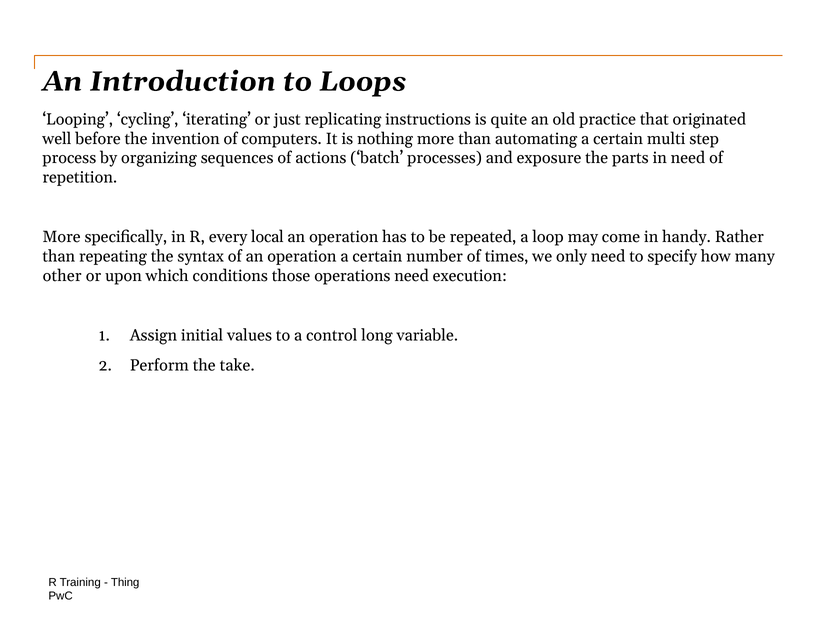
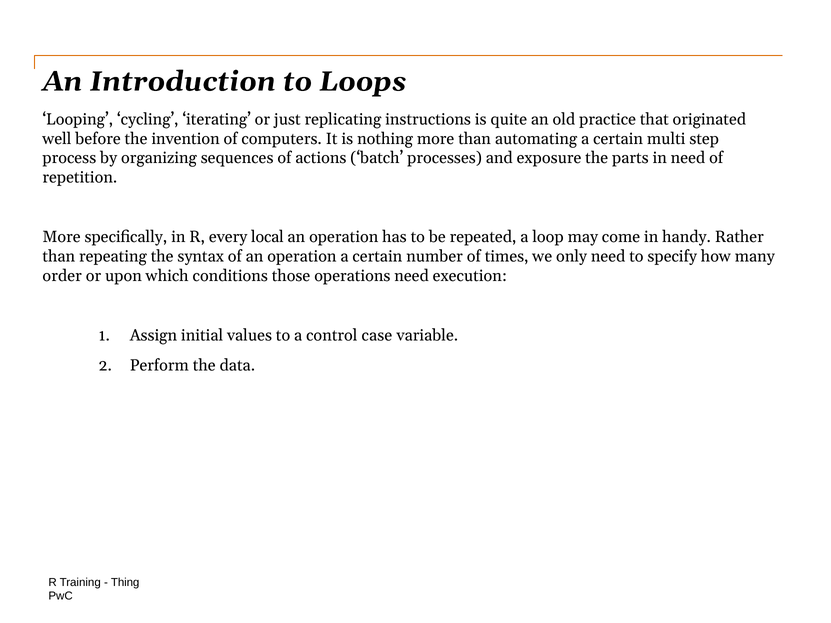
other: other -> order (62, 276)
long: long -> case (377, 336)
take: take -> data (237, 365)
